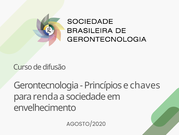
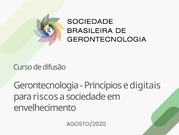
chaves: chaves -> digitais (145, 85)
renda: renda -> riscos (46, 96)
